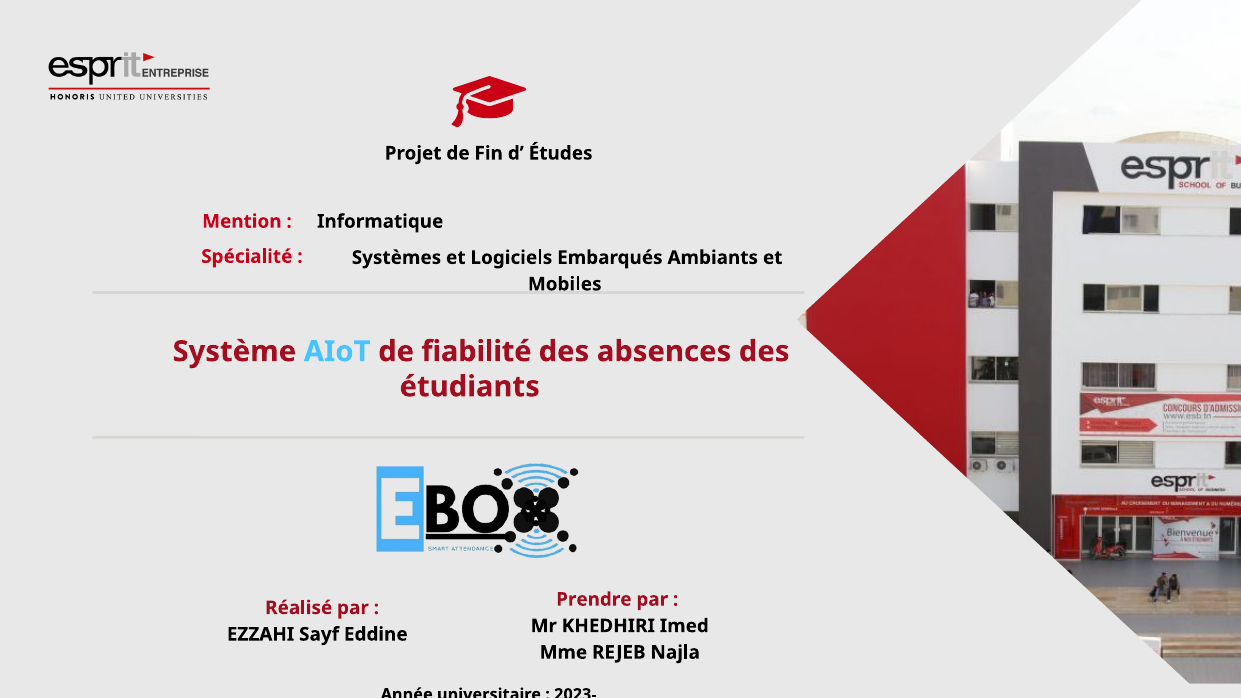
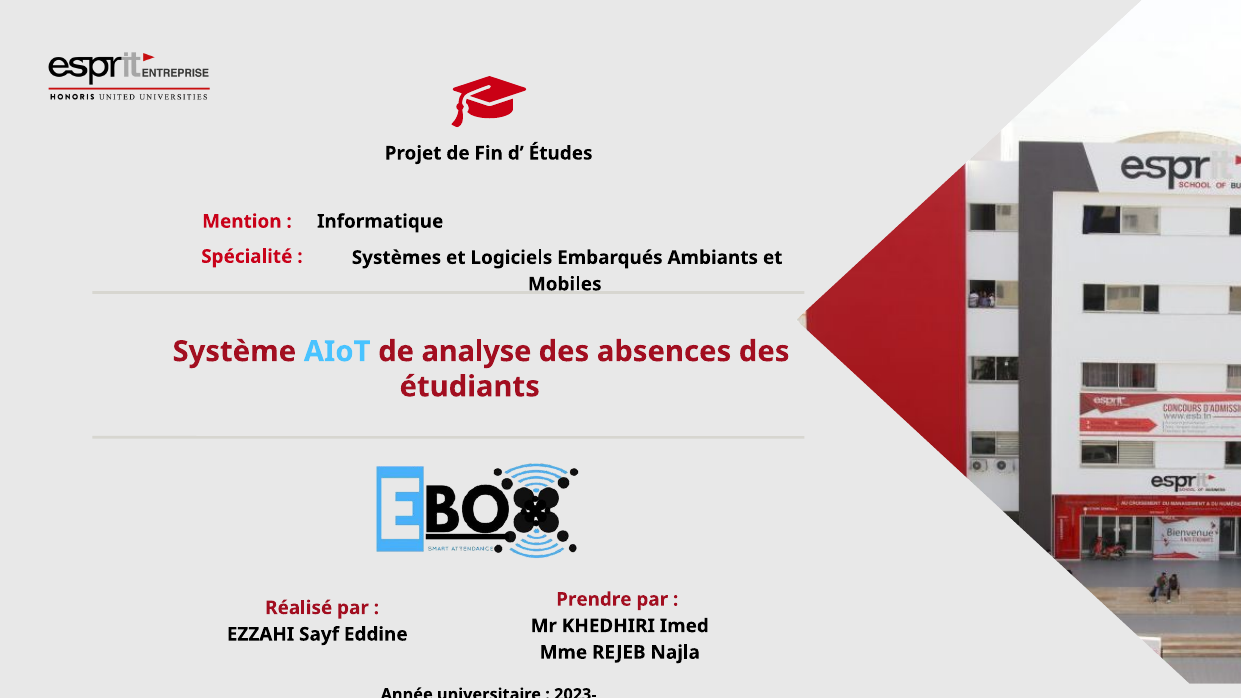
fiabilité: fiabilité -> analyse (476, 352)
